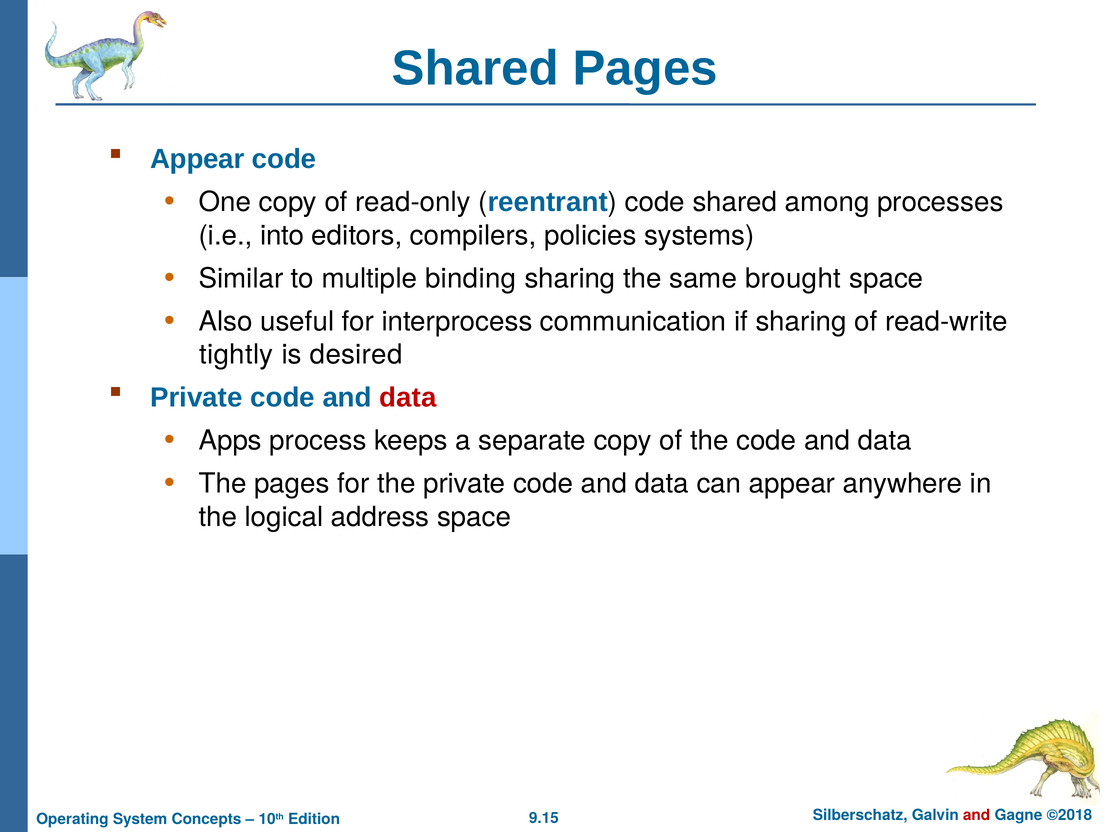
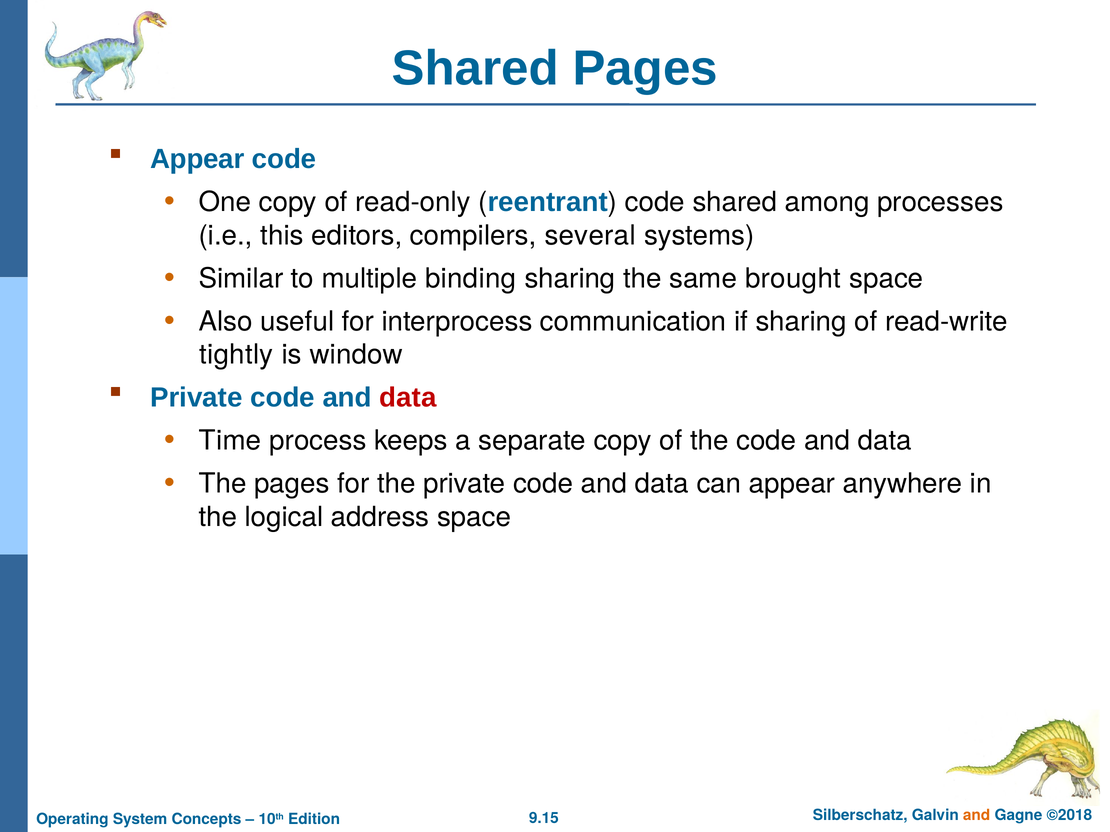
into: into -> this (282, 236)
policies: policies -> several (590, 236)
desired: desired -> window (356, 355)
Apps: Apps -> Time (230, 441)
and colour: red -> orange (977, 815)
